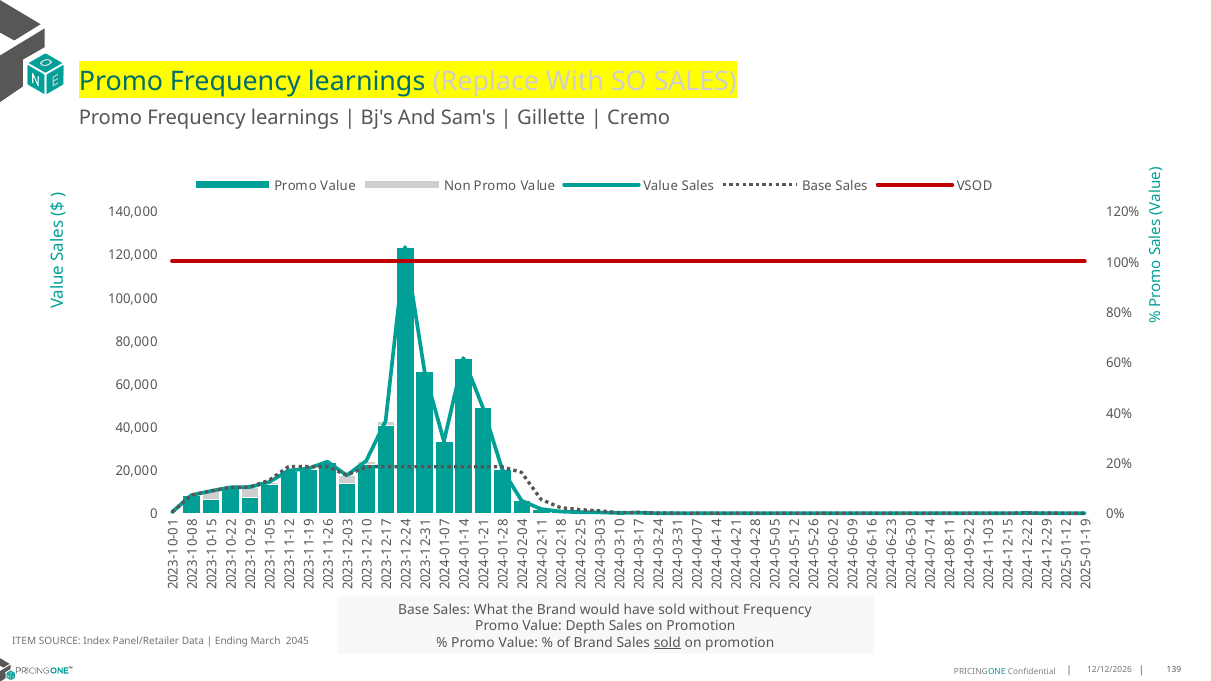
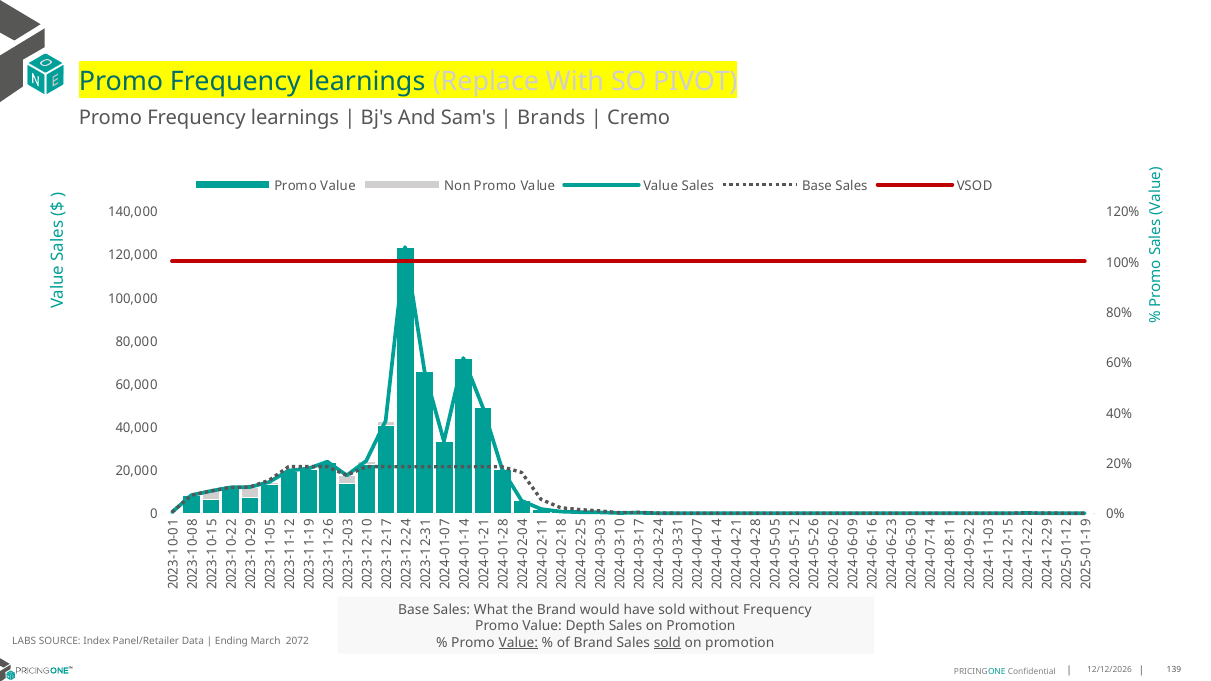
SO SALES: SALES -> PIVOT (695, 81)
Gillette: Gillette -> Brands (551, 118)
ITEM: ITEM -> LABS (24, 642)
2045: 2045 -> 2072 (297, 642)
Value underline: none -> present (518, 643)
